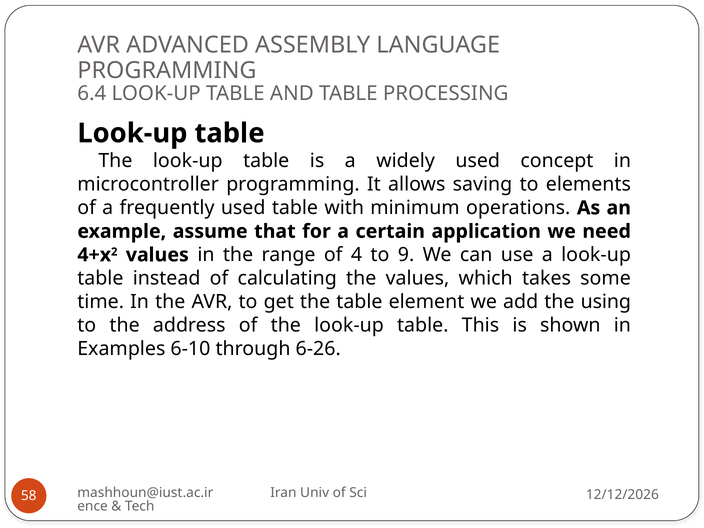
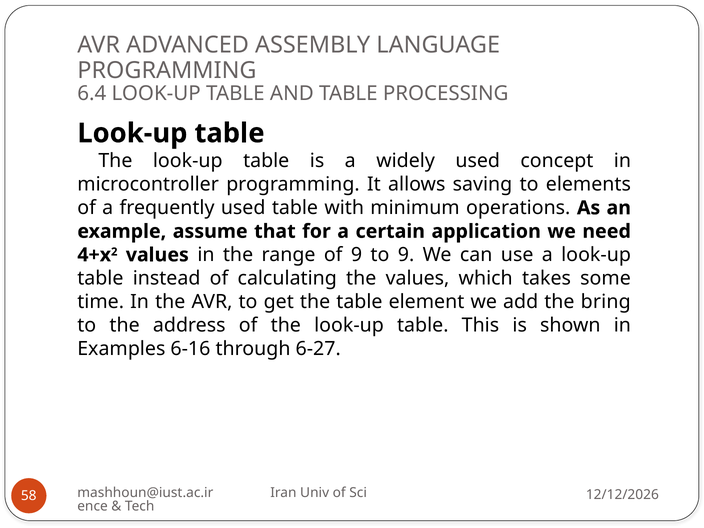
of 4: 4 -> 9 (356, 255)
using: using -> bring (606, 302)
6-10: 6-10 -> 6-16 (190, 349)
6-26: 6-26 -> 6-27 (318, 349)
